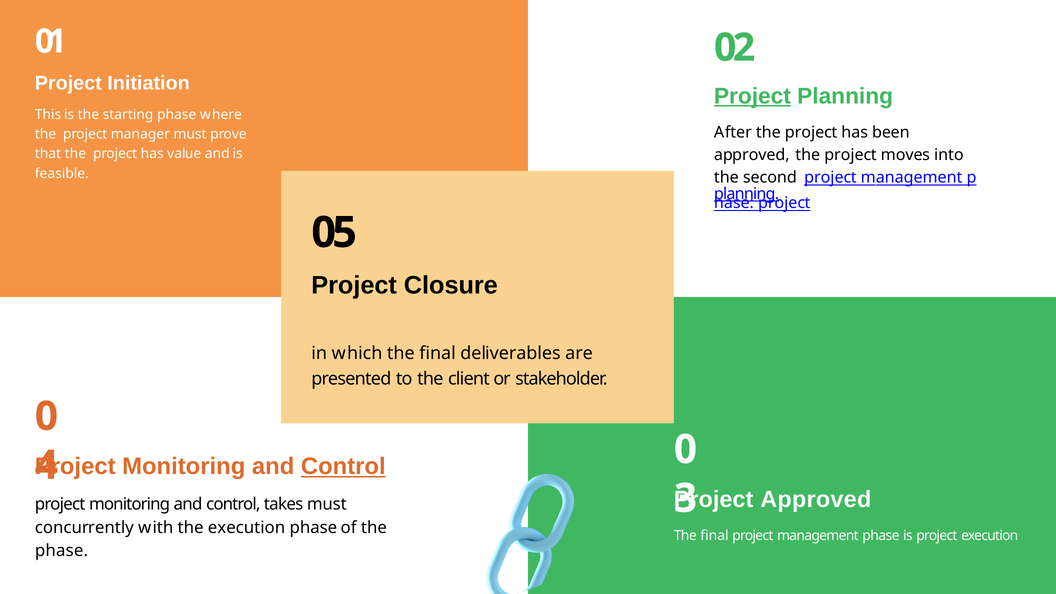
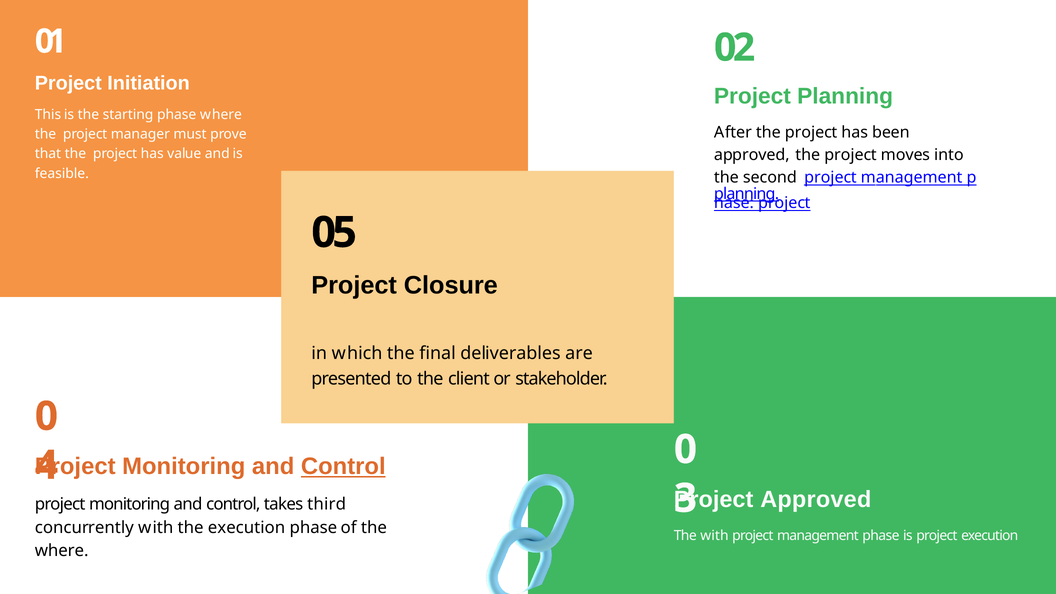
Project underline: present -> none (752, 96)
takes must: must -> third (327, 504)
final: final -> with (714, 536)
phase: phase -> where (62, 551)
